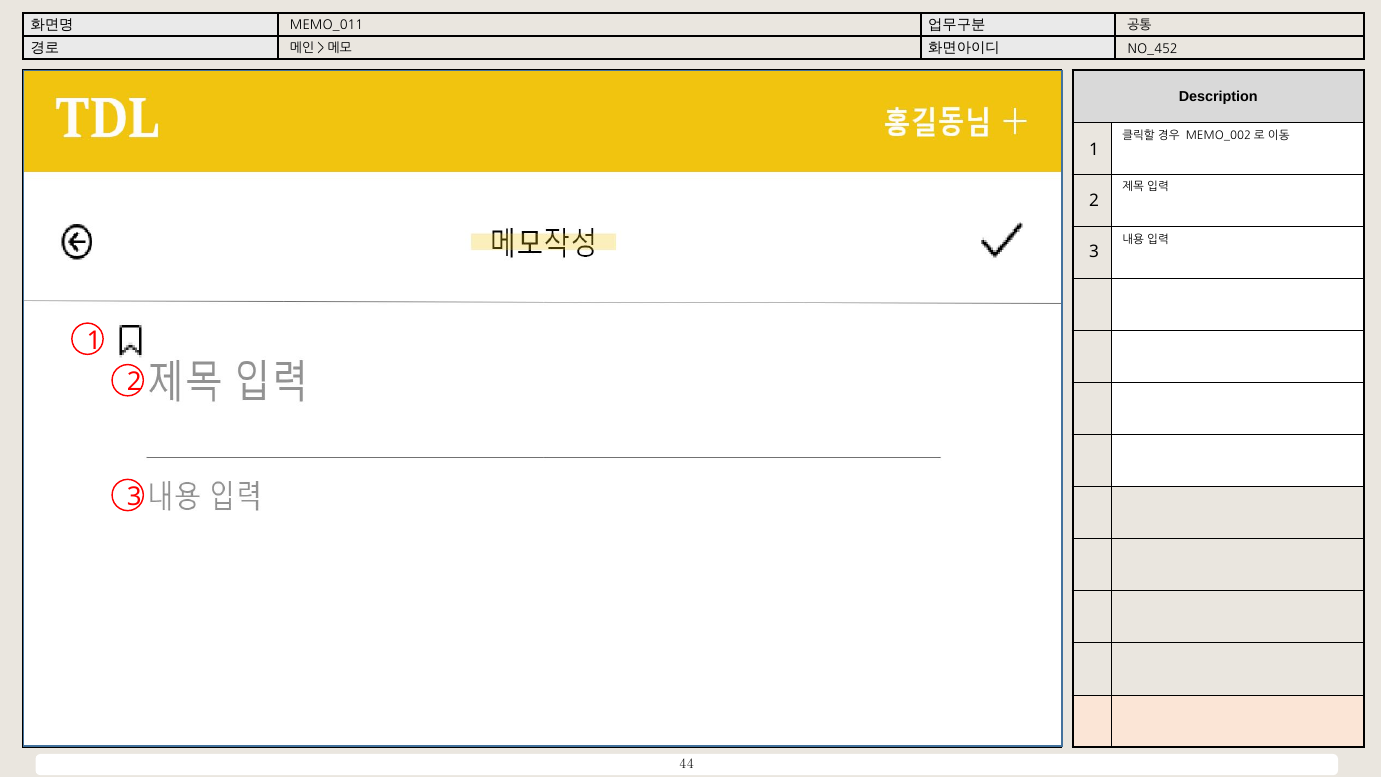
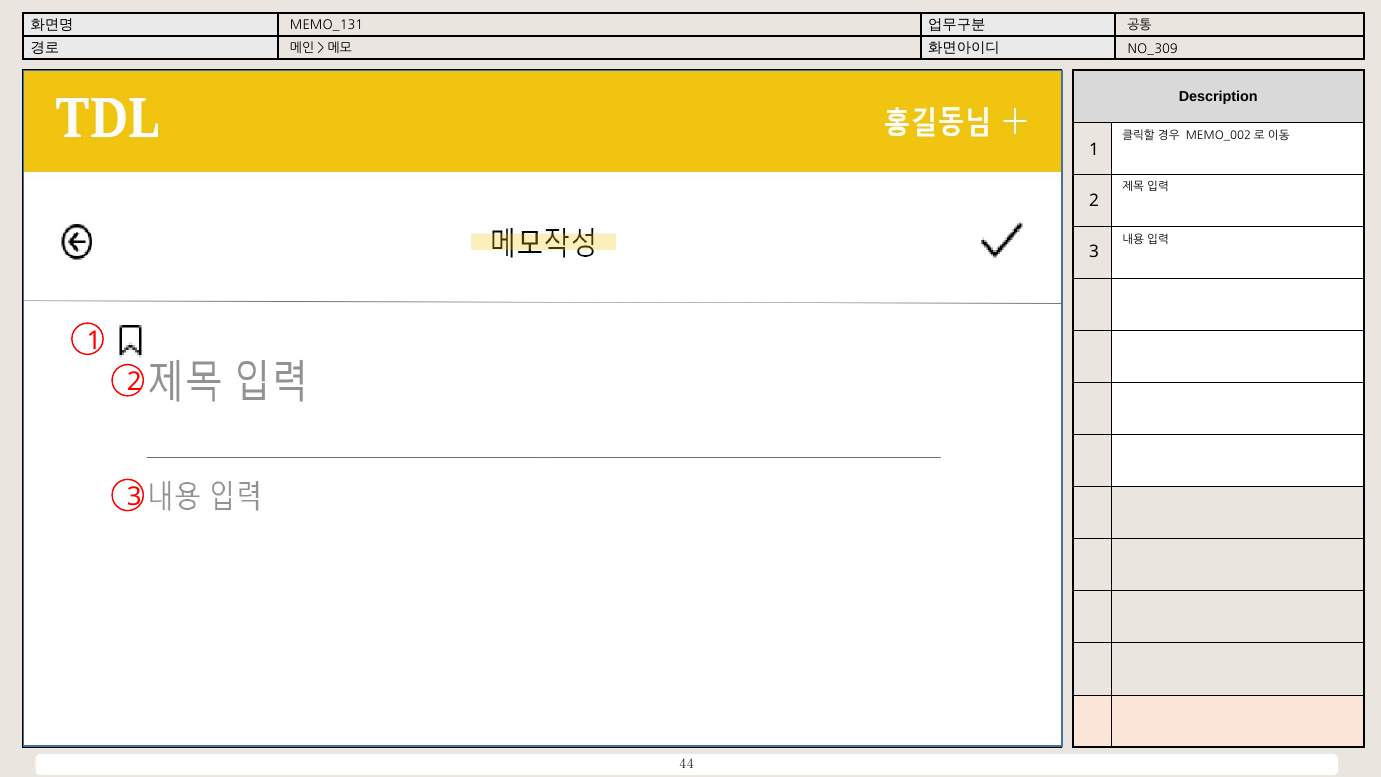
MEMO_011: MEMO_011 -> MEMO_131 (327, 25)
NO_452: NO_452 -> NO_309 (1153, 49)
